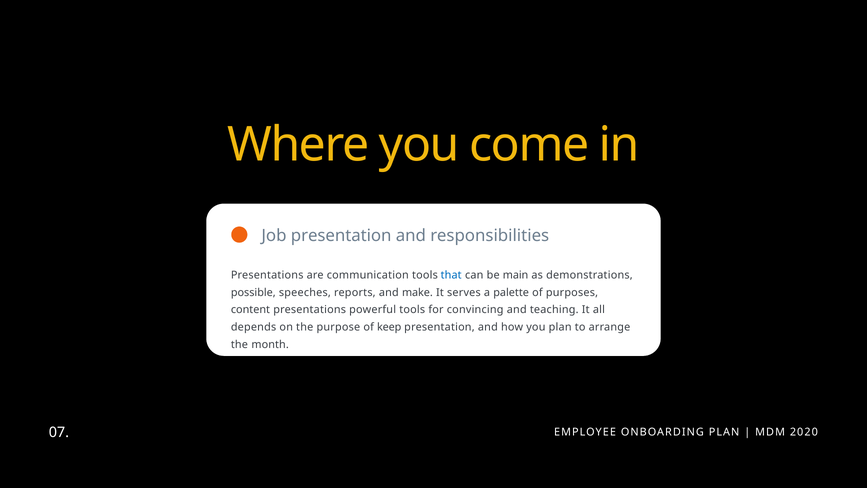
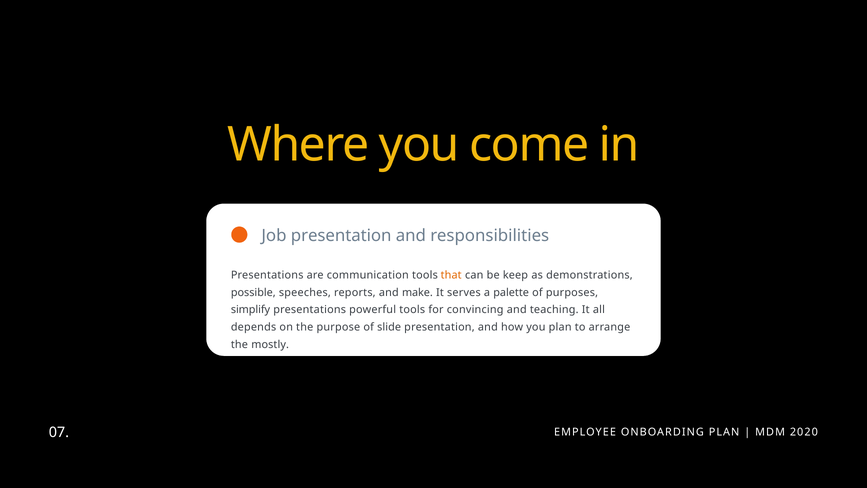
that colour: blue -> orange (451, 275)
main: main -> keep (515, 275)
content: content -> simplify (250, 310)
keep: keep -> slide (389, 327)
month: month -> mostly (270, 344)
